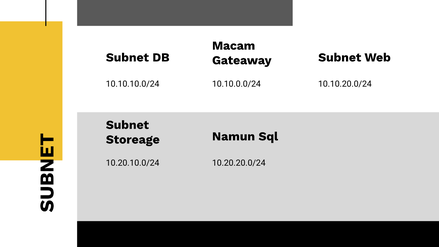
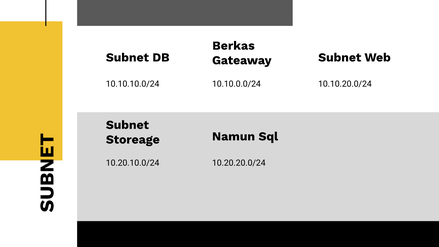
Macam: Macam -> Berkas (234, 46)
